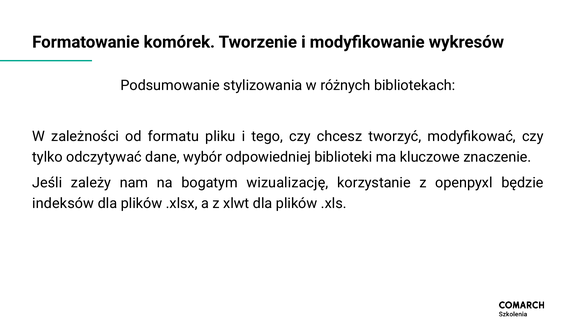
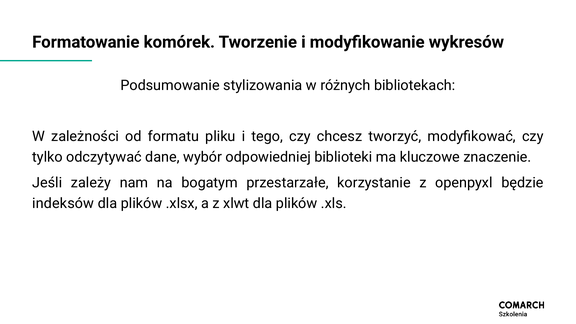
wizualizację: wizualizację -> przestarzałe (288, 183)
